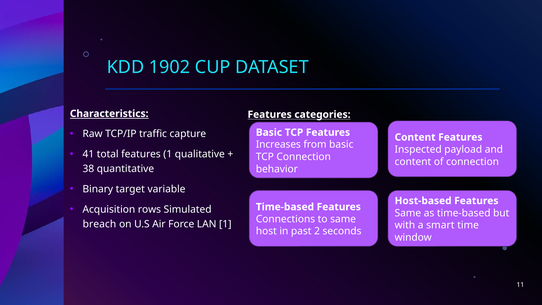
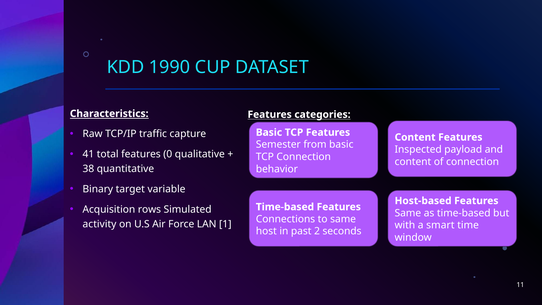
1902: 1902 -> 1990 (170, 67)
Increases: Increases -> Semester (278, 145)
features 1: 1 -> 0 (168, 154)
breach: breach -> activity (99, 224)
